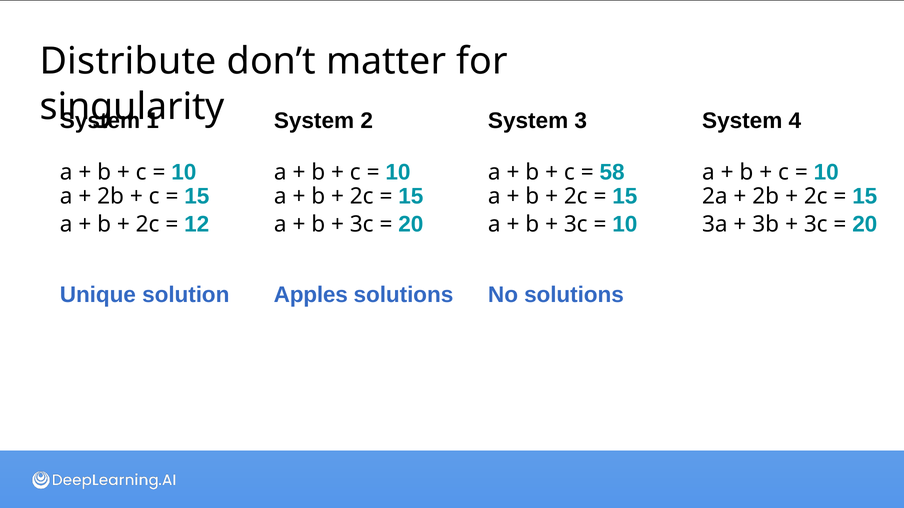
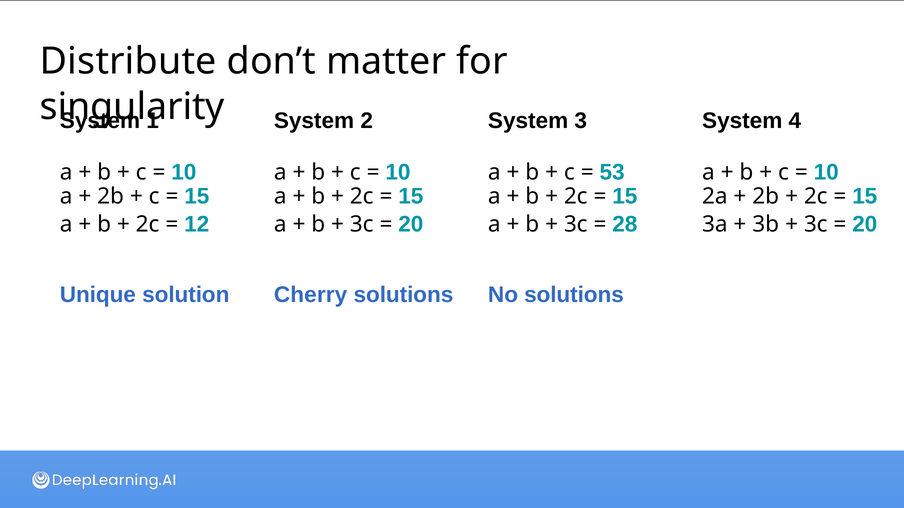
58: 58 -> 53 (612, 173)
10: 10 -> 28 (625, 224)
Apples: Apples -> Cherry (311, 295)
